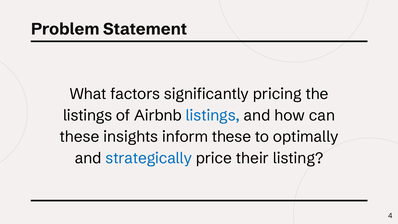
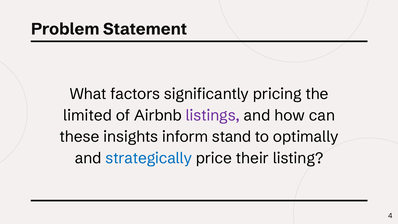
listings: listings -> limited (88, 115)
listings colour: blue -> purple (213, 115)
inform these: these -> stand (232, 137)
